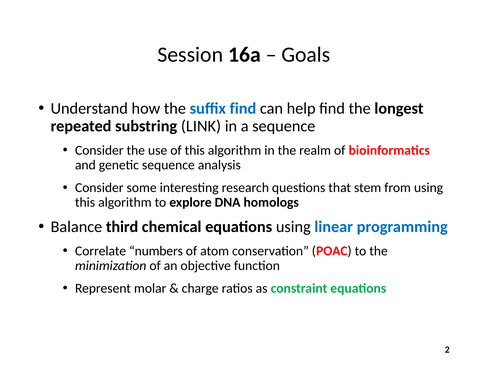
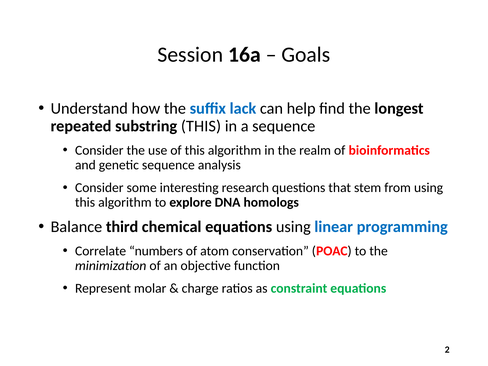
suffix find: find -> lack (243, 109)
substring LINK: LINK -> THIS (201, 126)
